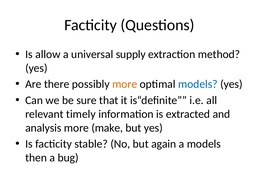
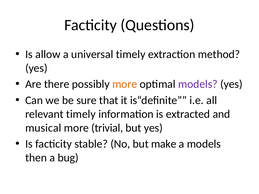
universal supply: supply -> timely (131, 54)
models colour: blue -> purple (198, 84)
analysis: analysis -> musical (43, 128)
make: make -> trivial (107, 128)
again: again -> make (164, 144)
